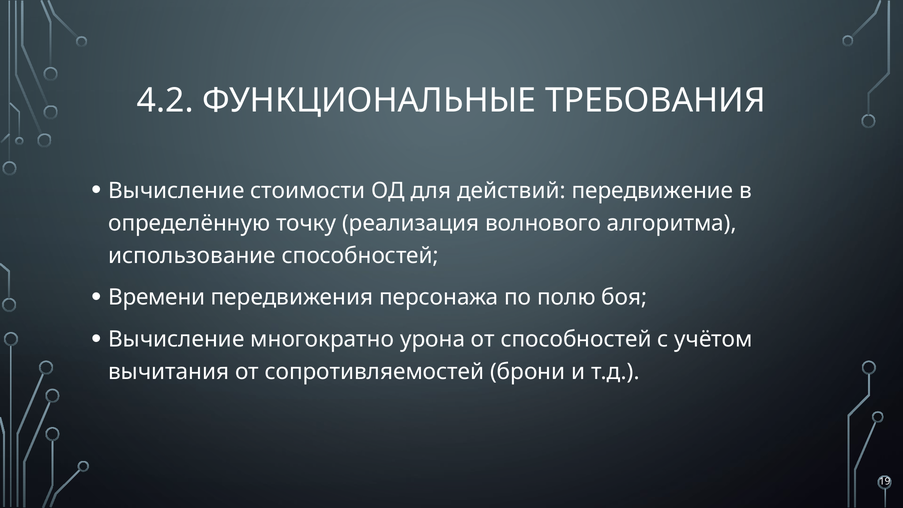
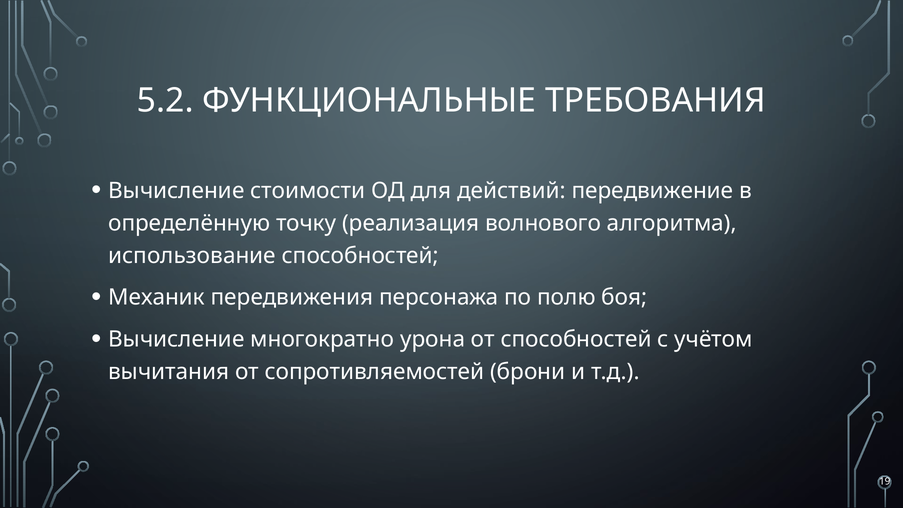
4.2: 4.2 -> 5.2 (165, 100)
Времени: Времени -> Механик (157, 297)
